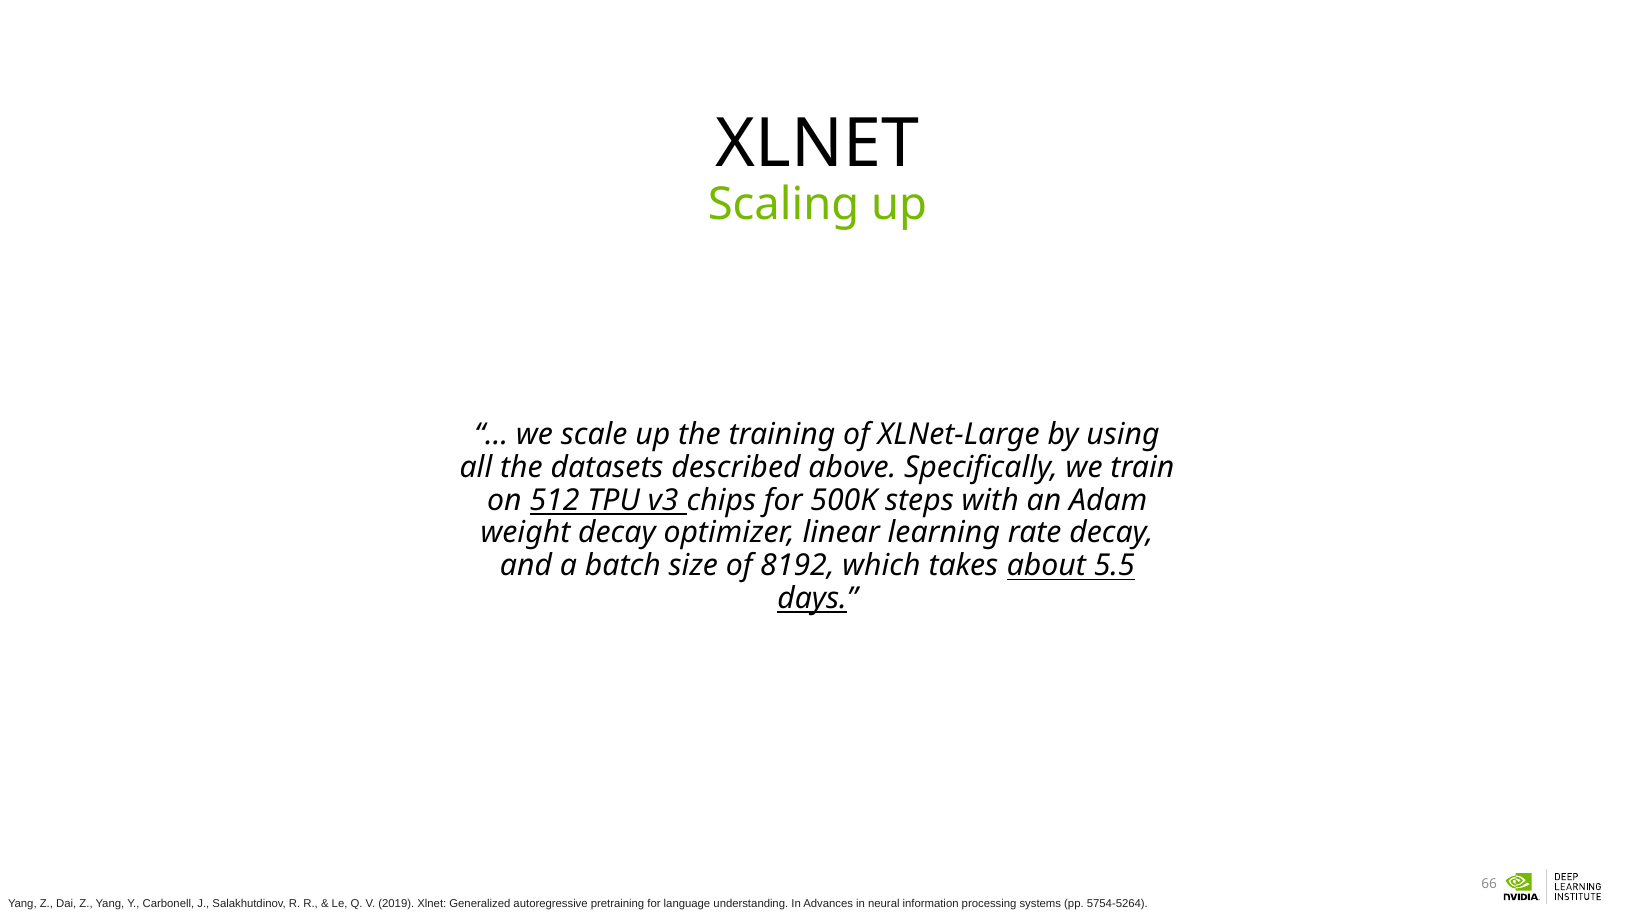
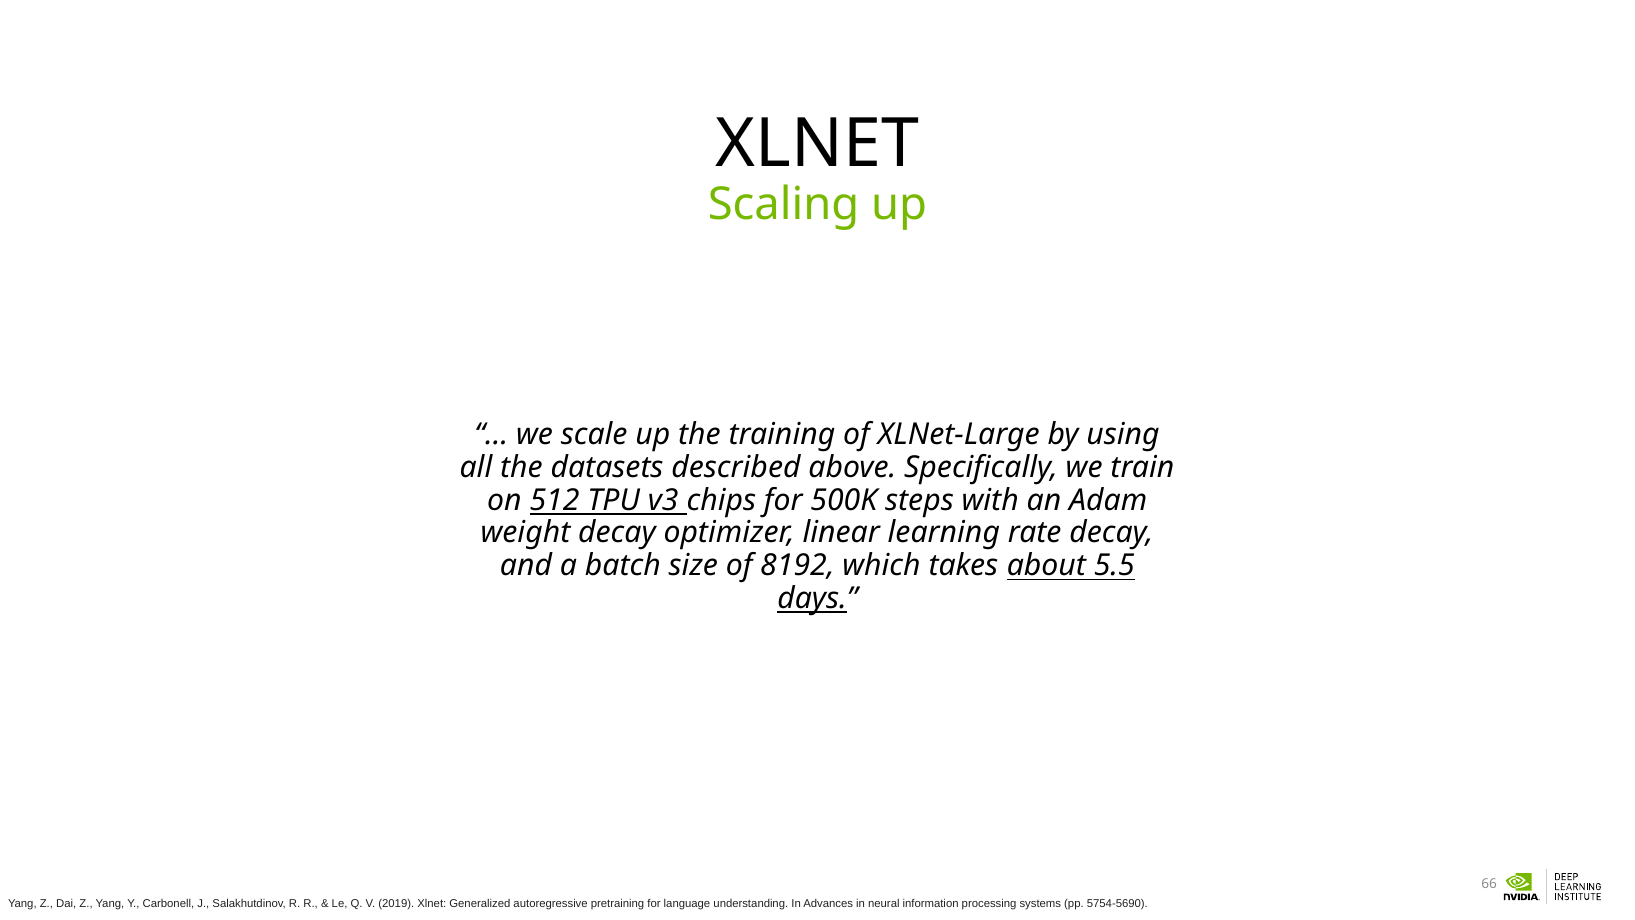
5754-5264: 5754-5264 -> 5754-5690 (1117, 904)
